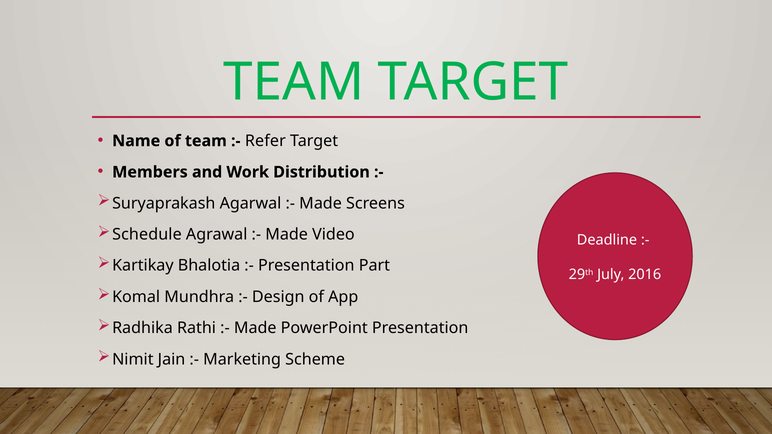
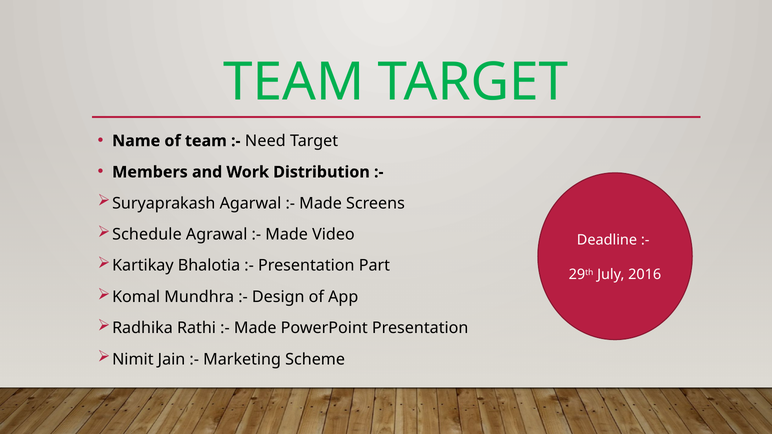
Refer: Refer -> Need (265, 141)
